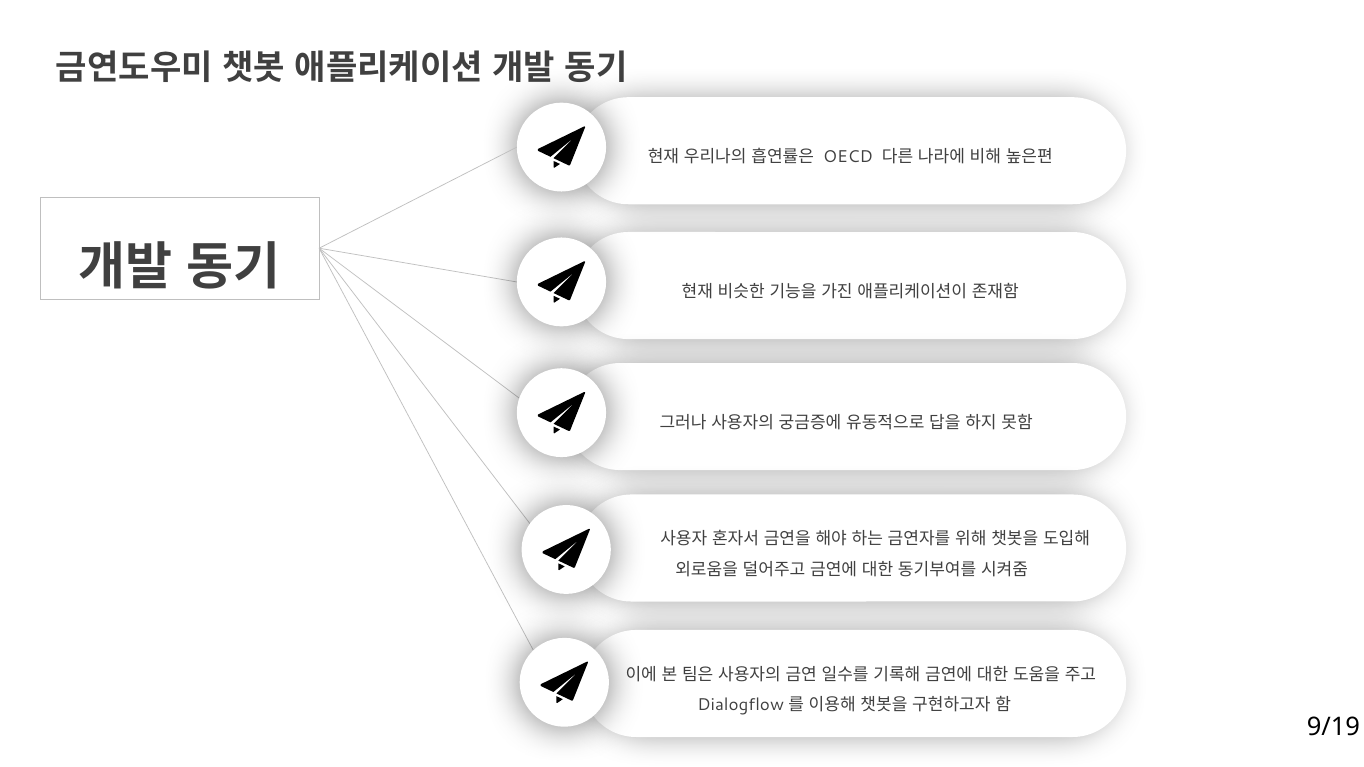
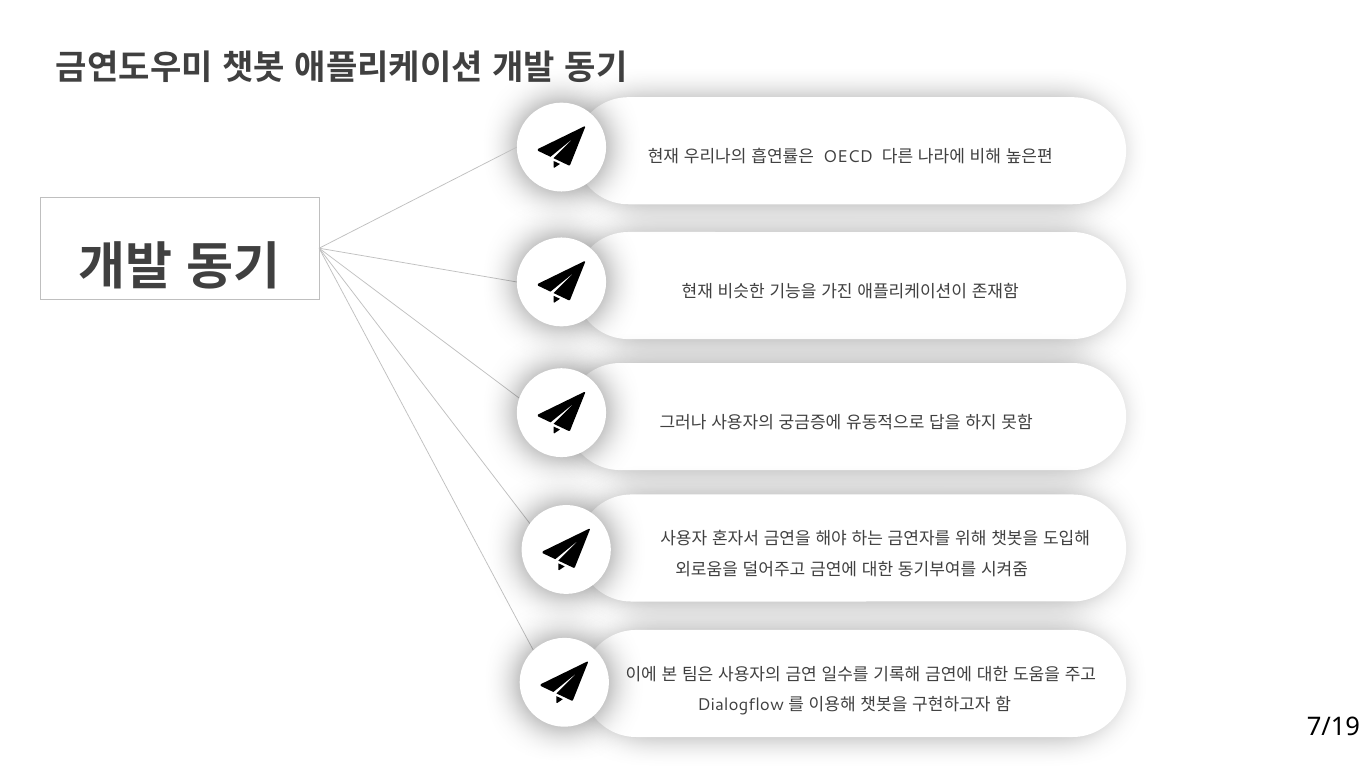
9/19: 9/19 -> 7/19 (1333, 727)
